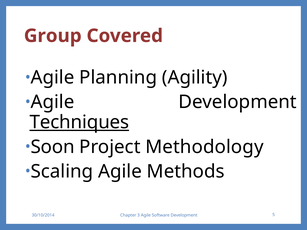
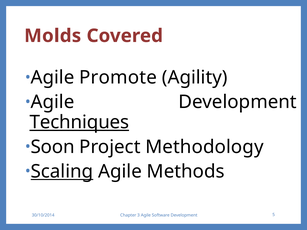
Group: Group -> Molds (53, 36)
Planning: Planning -> Promote (118, 78)
Scaling underline: none -> present (62, 172)
